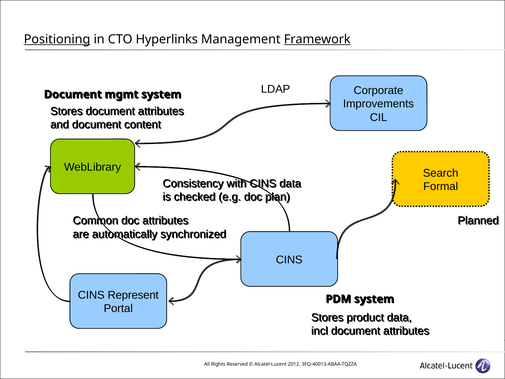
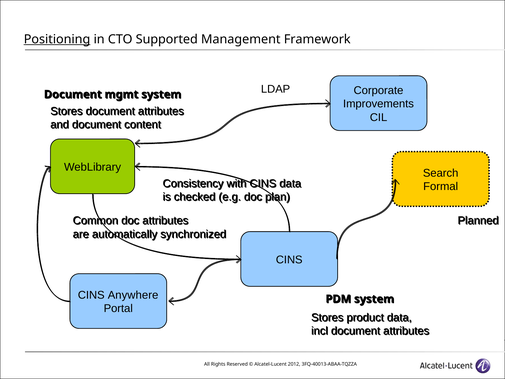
Hyperlinks: Hyperlinks -> Supported (167, 39)
Framework underline: present -> none (317, 39)
Represent: Represent -> Anywhere (133, 295)
